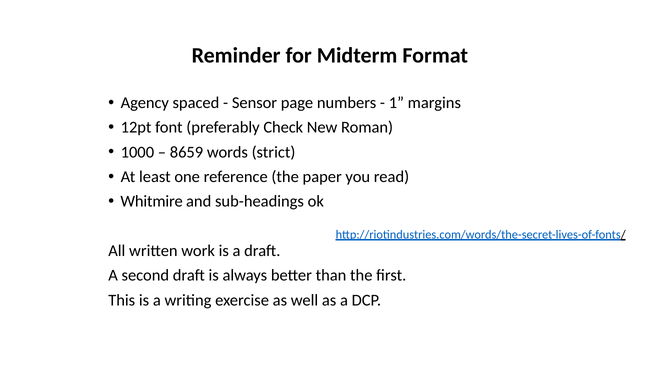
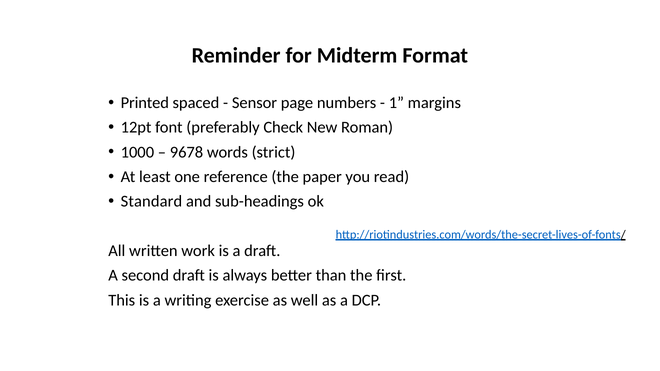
Agency: Agency -> Printed (145, 103)
8659: 8659 -> 9678 (186, 152)
Whitmire: Whitmire -> Standard (151, 202)
